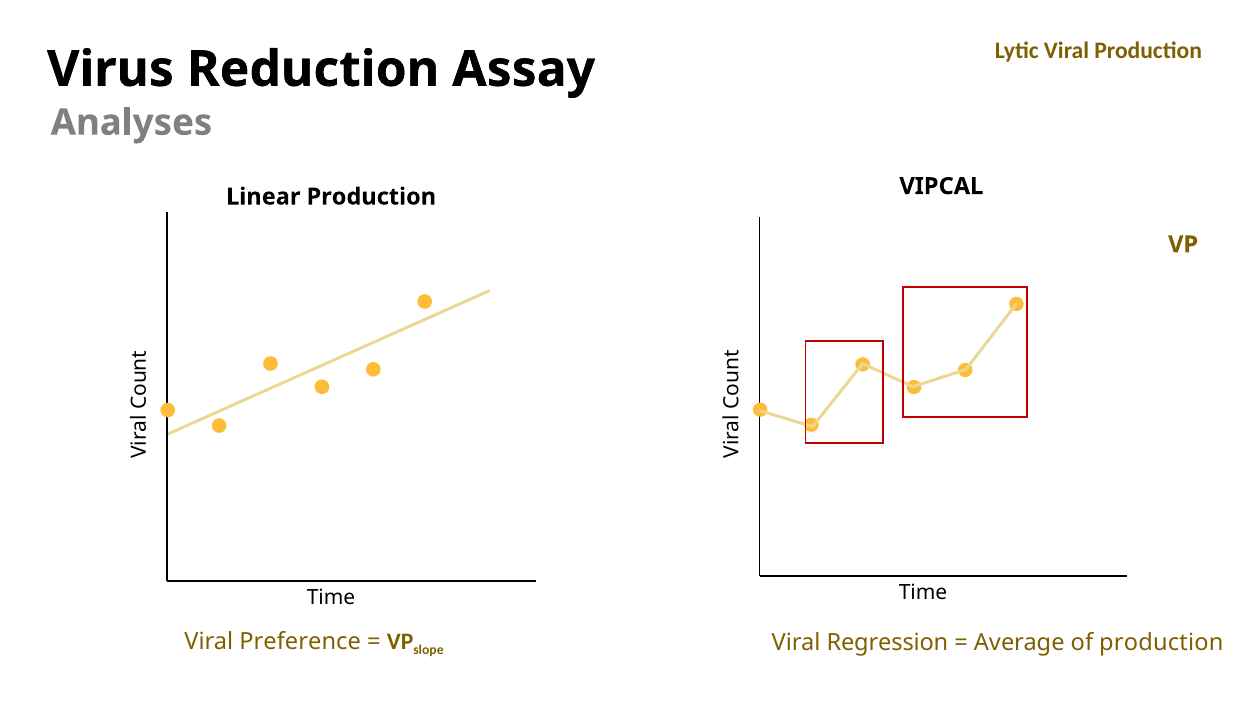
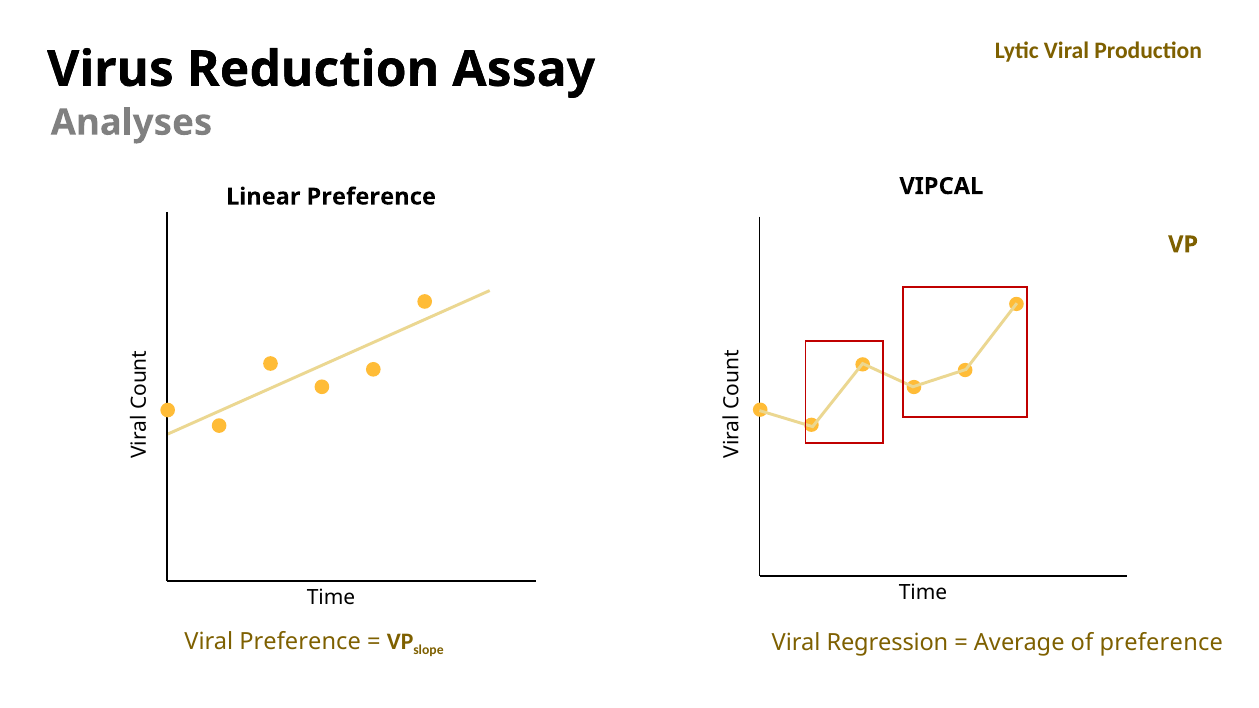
Linear Production: Production -> Preference (371, 197)
of production: production -> preference (1161, 643)
